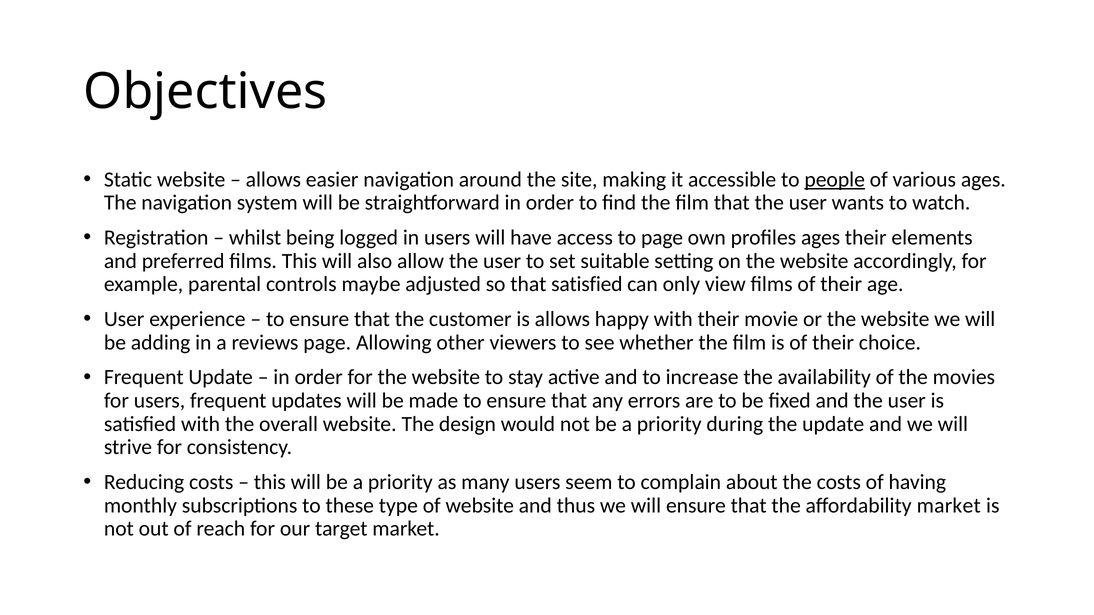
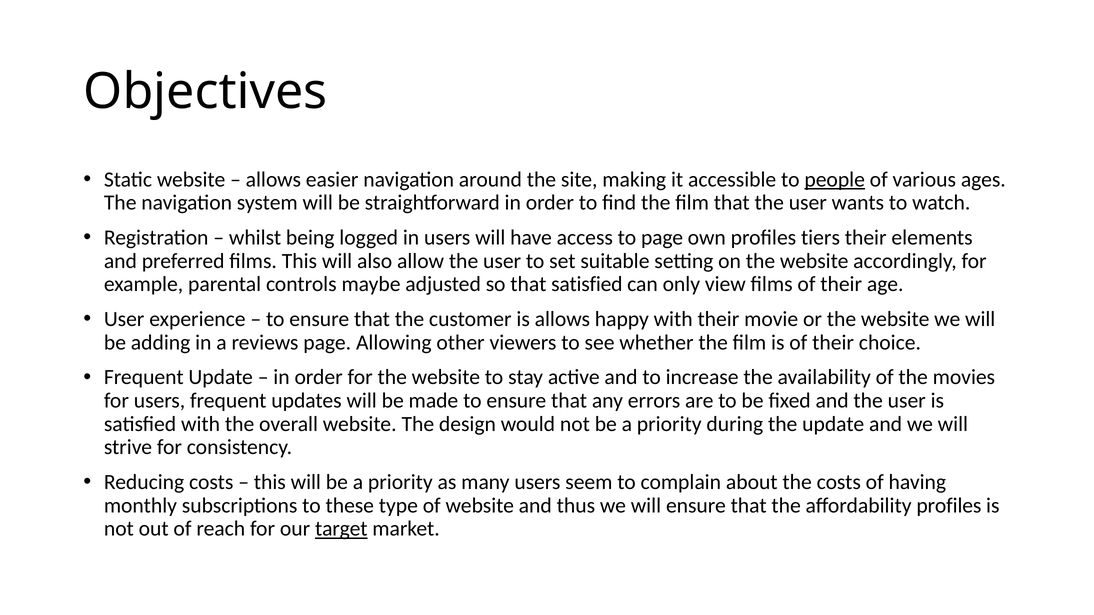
profiles ages: ages -> tiers (820, 238)
affordability market: market -> profiles (949, 506)
target underline: none -> present (341, 529)
